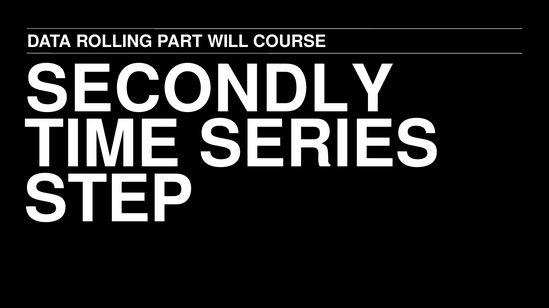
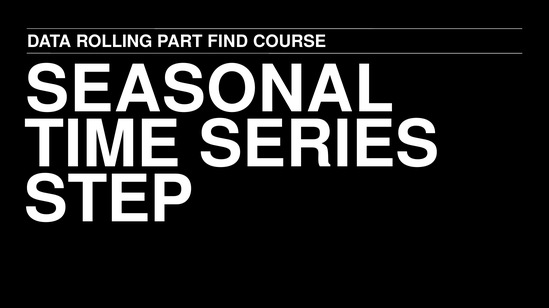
WILL: WILL -> FIND (228, 42)
SECONDLY: SECONDLY -> SEASONAL (210, 90)
